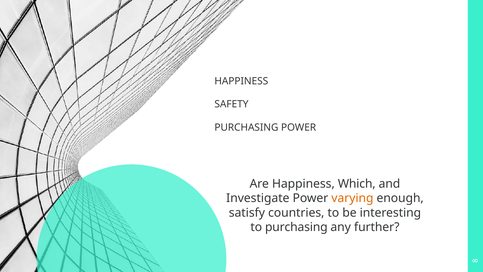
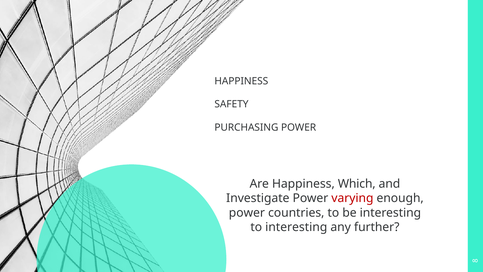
varying colour: orange -> red (352, 198)
satisfy: satisfy -> power (247, 212)
to purchasing: purchasing -> interesting (296, 227)
